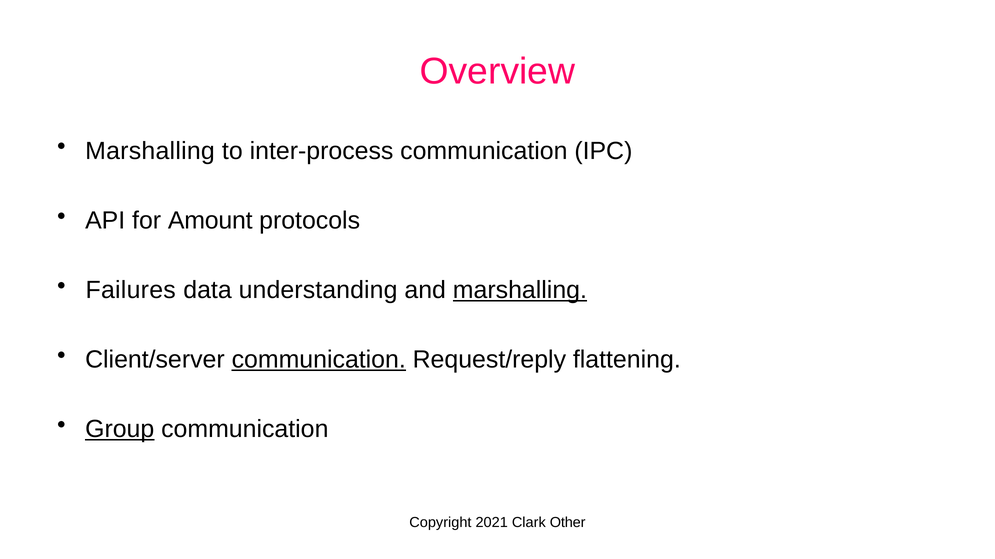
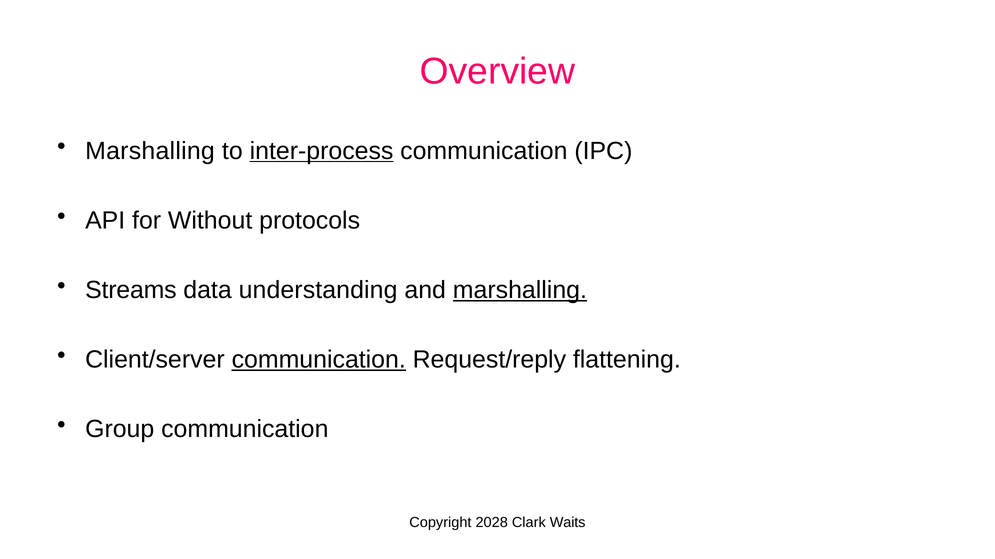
inter-process underline: none -> present (322, 151)
Amount: Amount -> Without (210, 221)
Failures: Failures -> Streams (131, 290)
Group underline: present -> none (120, 430)
2021: 2021 -> 2028 (492, 523)
Other: Other -> Waits (568, 523)
